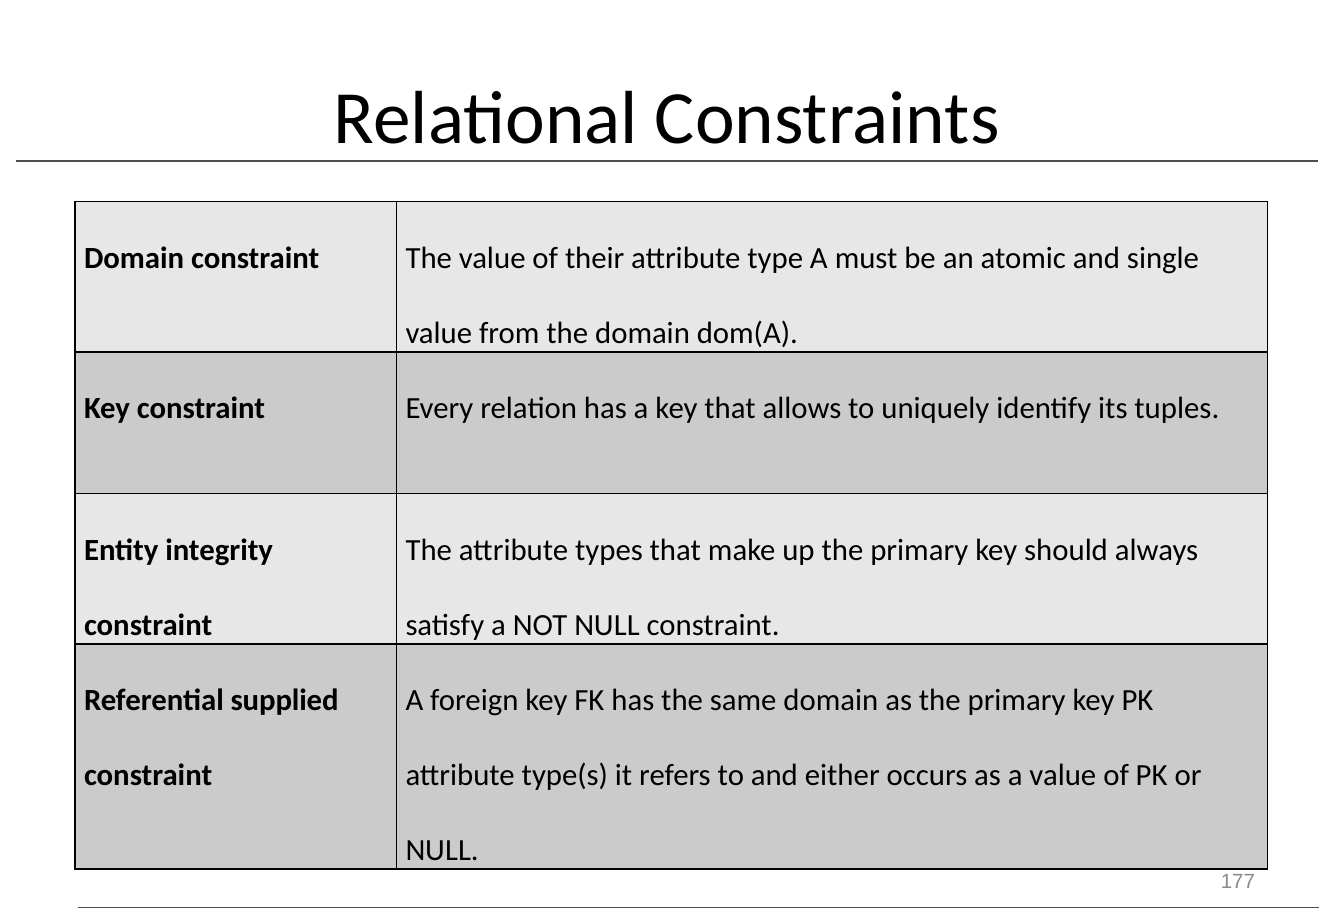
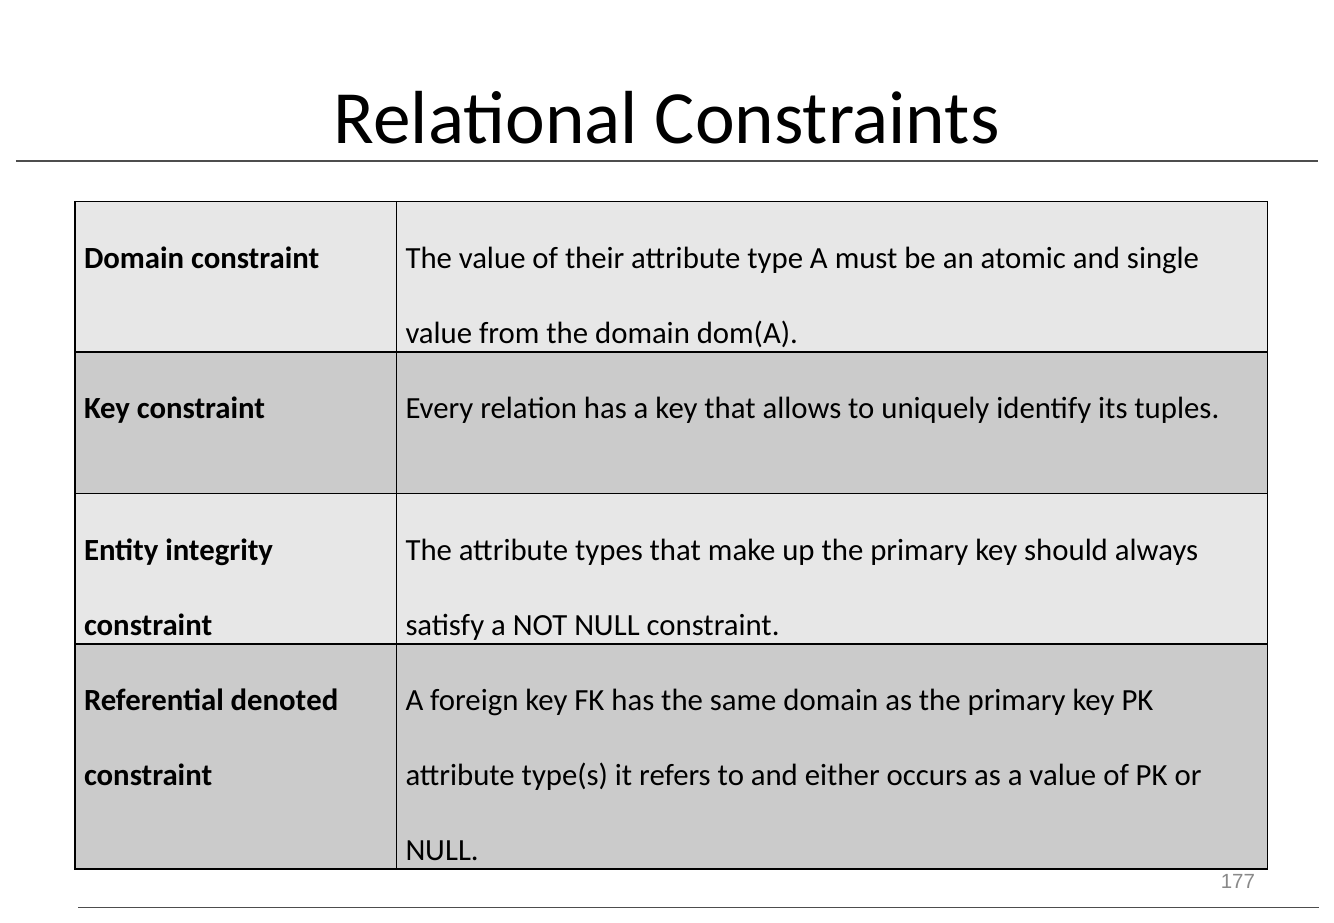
supplied: supplied -> denoted (285, 701)
